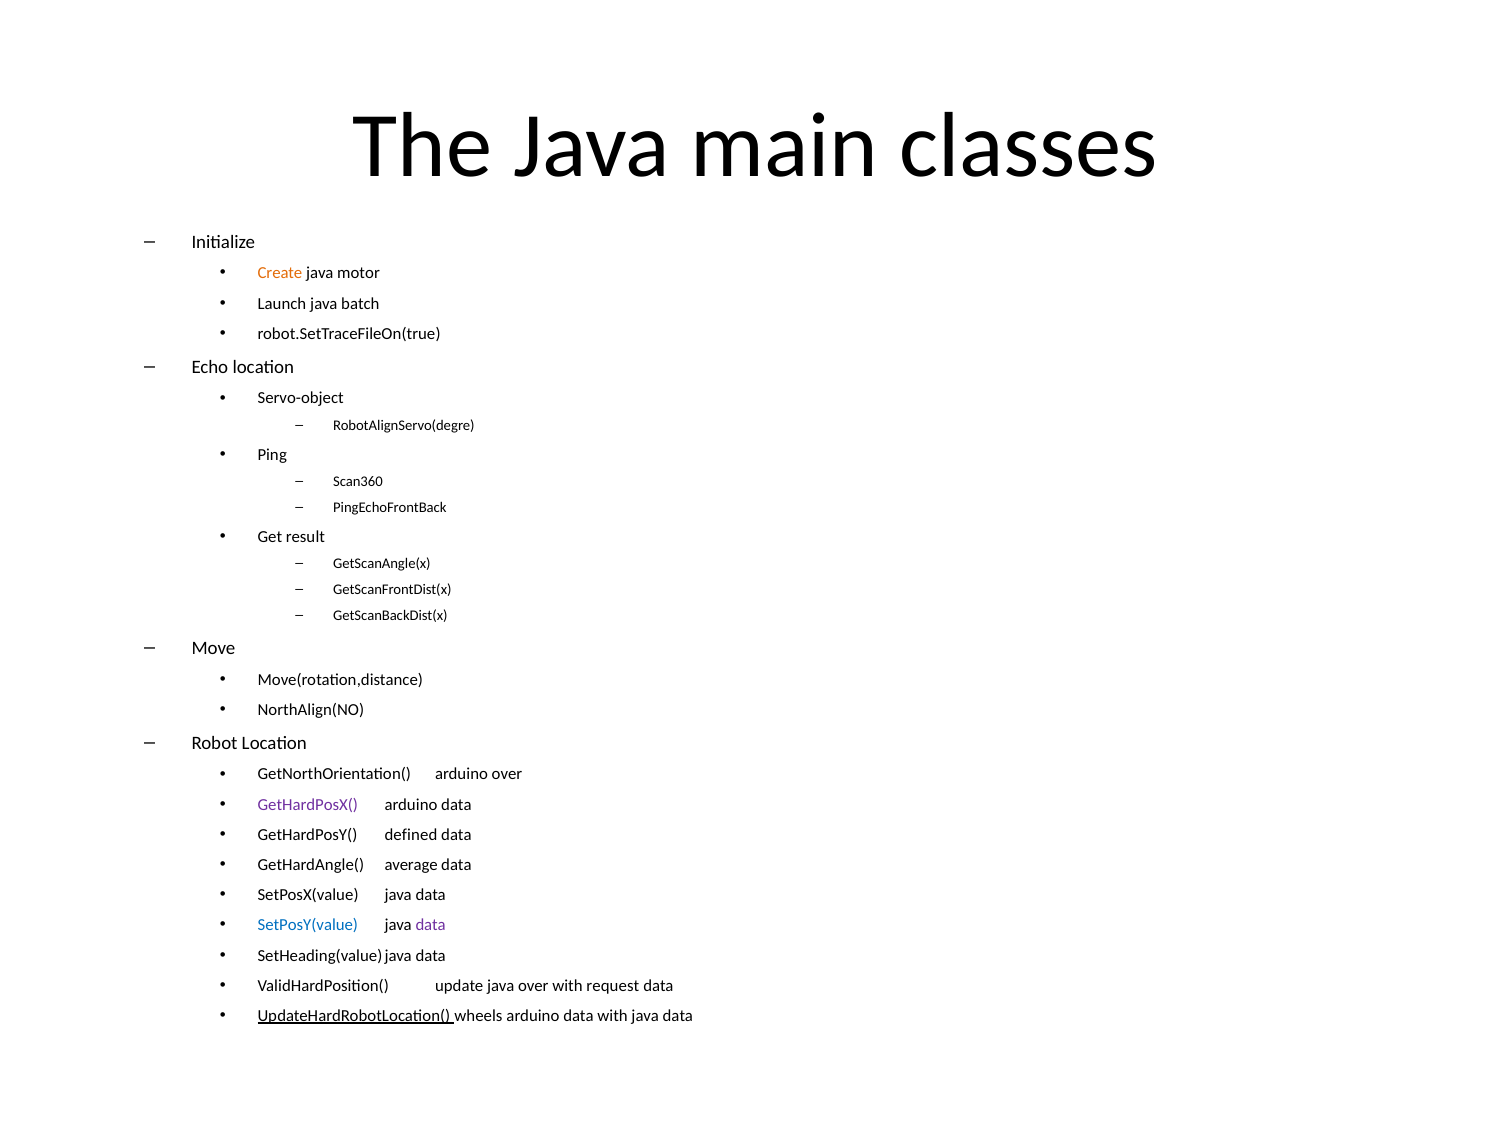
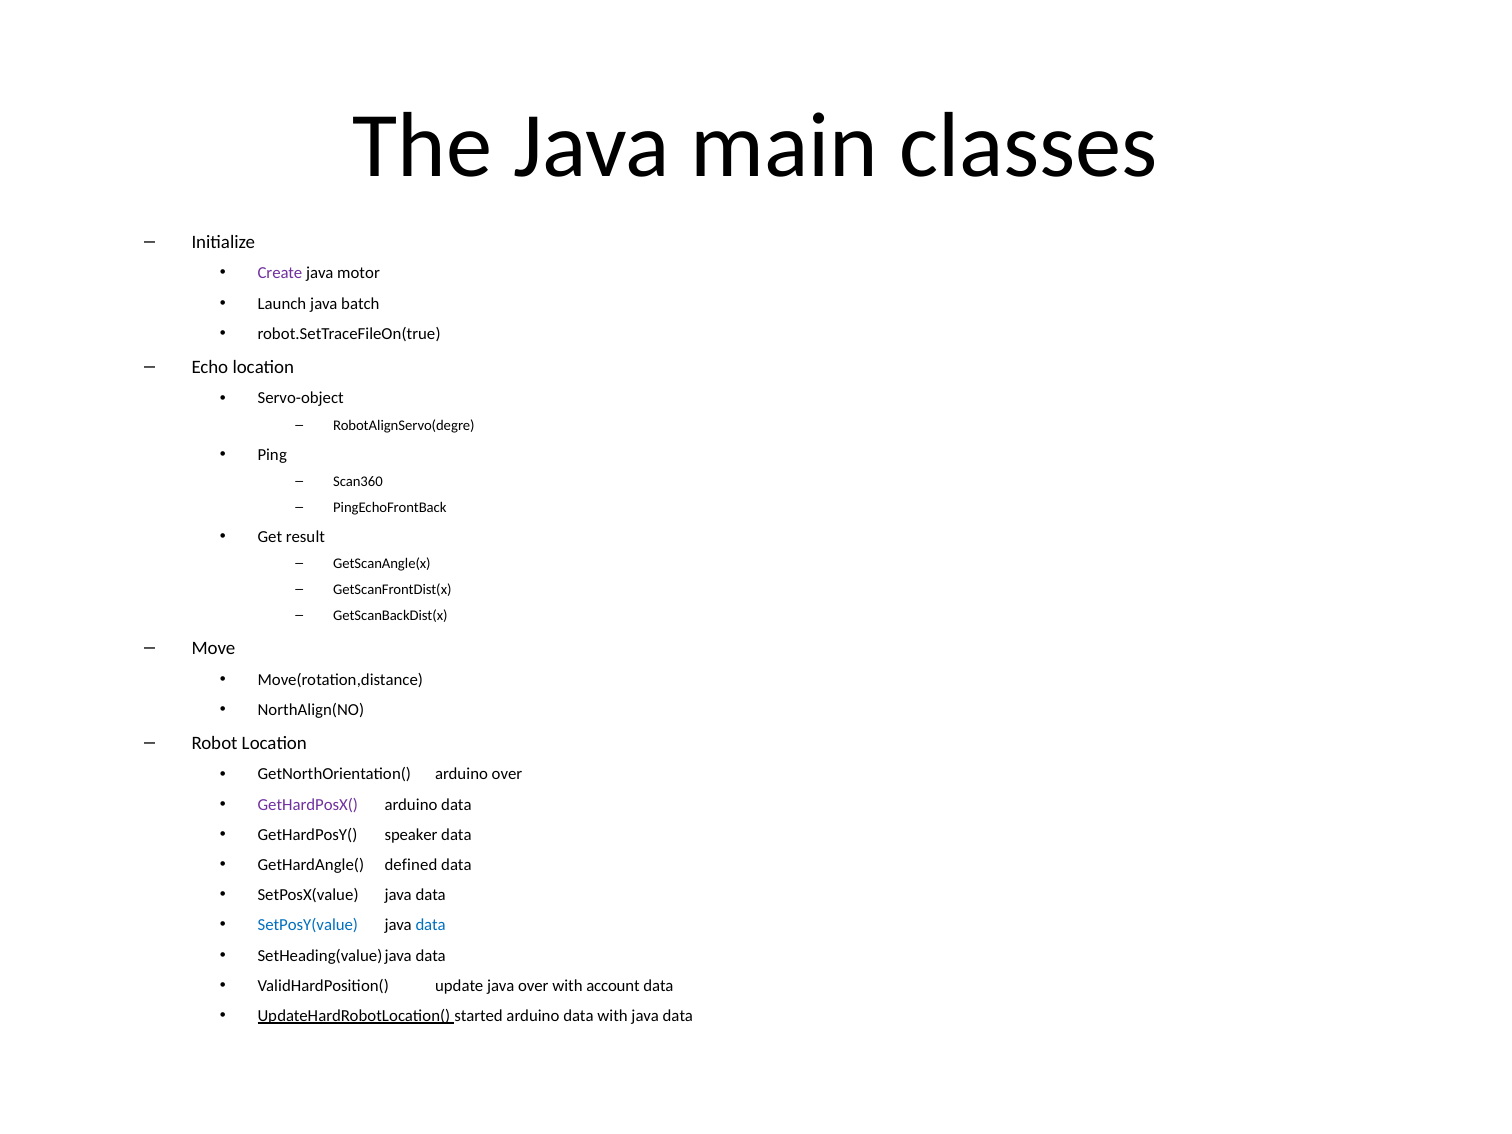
Create colour: orange -> purple (280, 273)
defined: defined -> speaker (411, 835)
average: average -> defined (411, 865)
data colour: purple -> blue (431, 925)
request: request -> account (613, 986)
wheels: wheels -> started (479, 1016)
